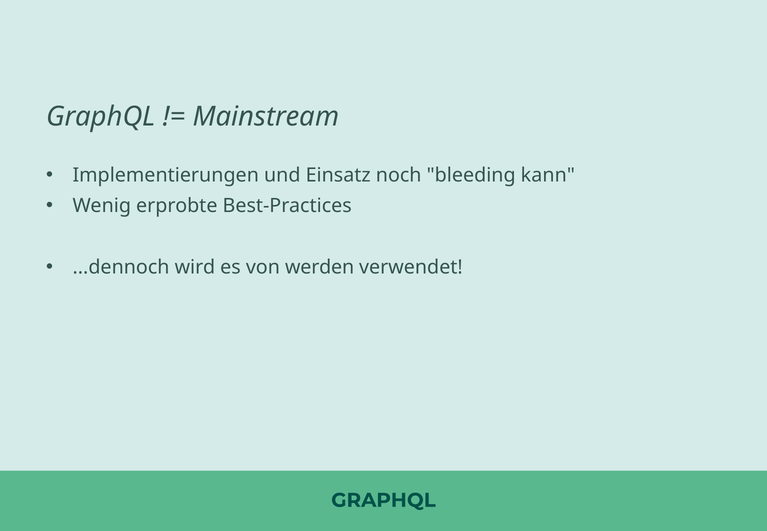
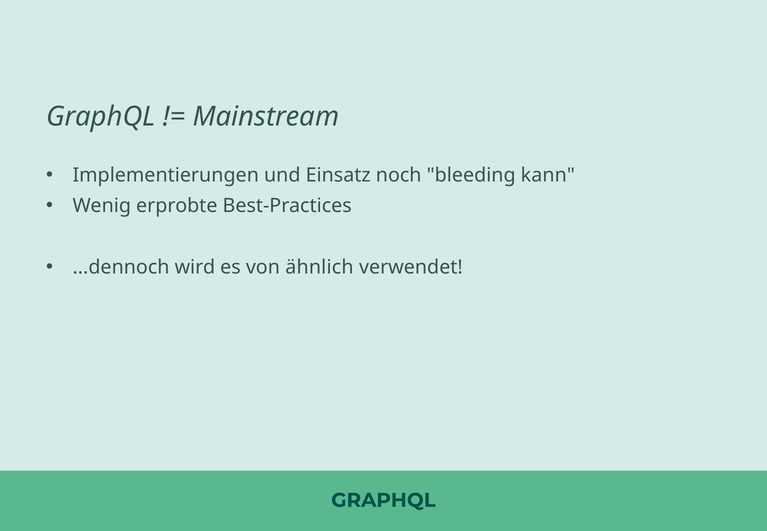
werden: werden -> ähnlich (319, 267)
